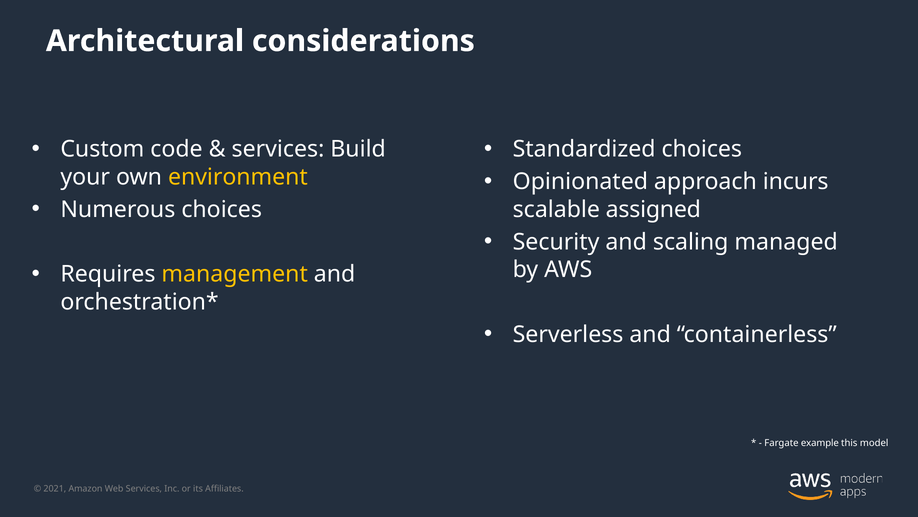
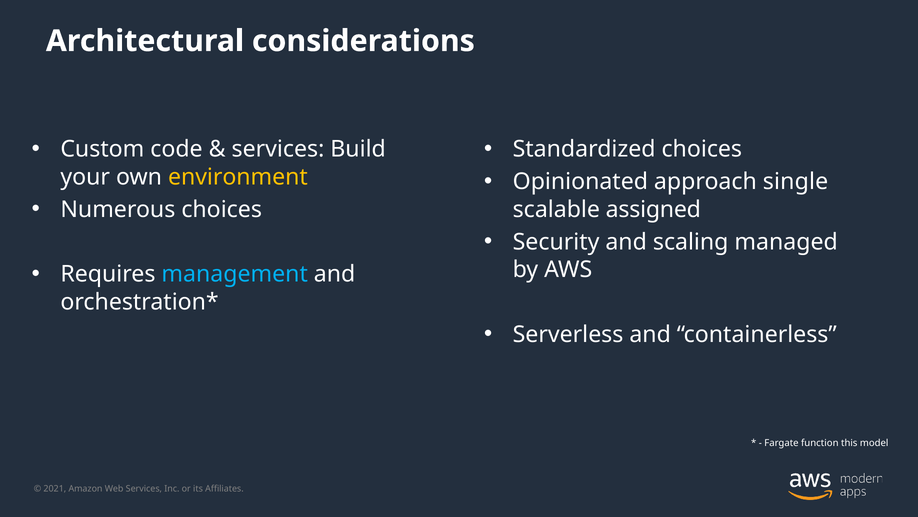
incurs: incurs -> single (796, 181)
management colour: yellow -> light blue (235, 274)
example: example -> function (820, 442)
